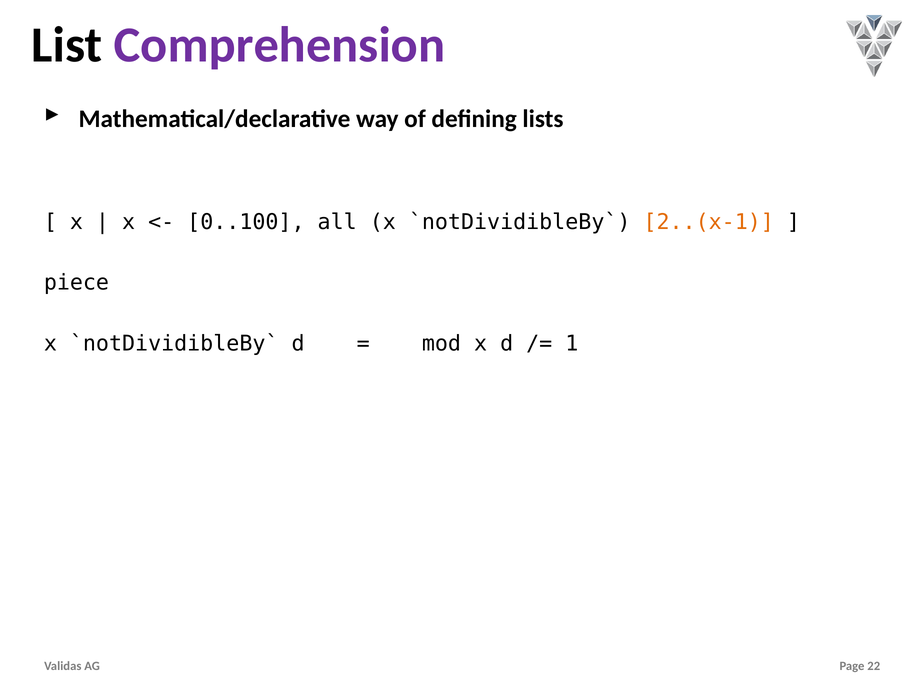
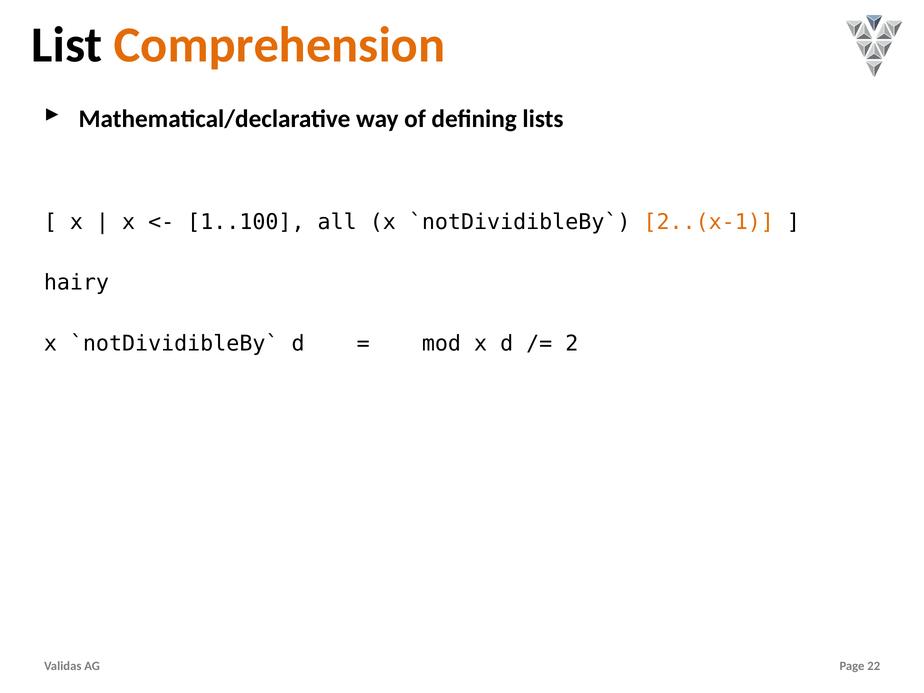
Comprehension colour: purple -> orange (279, 45)
0..100: 0..100 -> 1..100 (246, 222)
piece: piece -> hairy (76, 283)
1: 1 -> 2 (572, 343)
